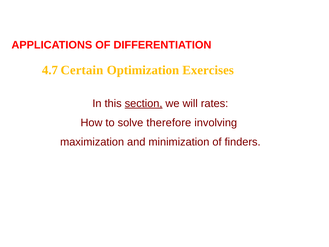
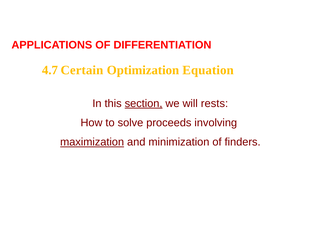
Exercises: Exercises -> Equation (208, 70)
rates: rates -> rests (214, 103)
therefore: therefore -> proceeds (169, 123)
maximization underline: none -> present (92, 142)
